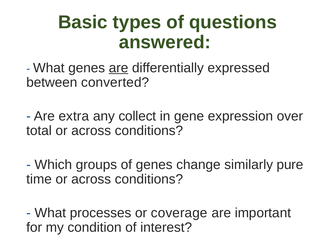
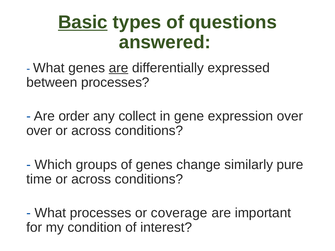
Basic underline: none -> present (83, 22)
between converted: converted -> processes (115, 83)
extra: extra -> order (74, 116)
total: total -> over (39, 131)
